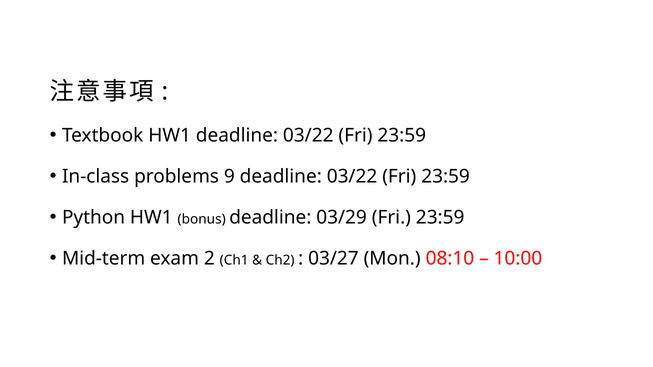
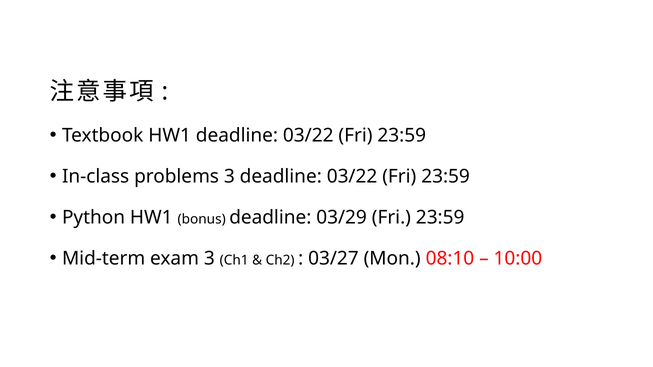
problems 9: 9 -> 3 (229, 177)
exam 2: 2 -> 3 (209, 259)
